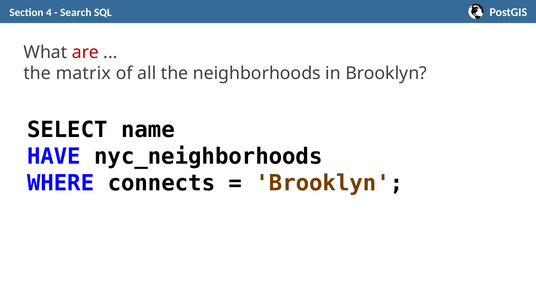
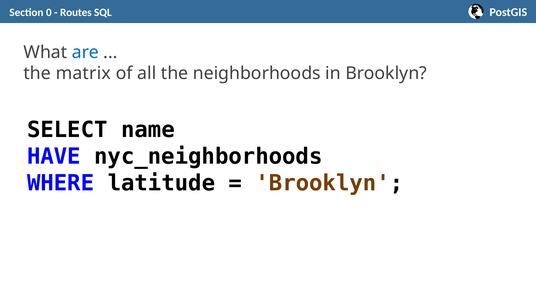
4: 4 -> 0 (49, 12)
Search: Search -> Routes (76, 12)
are colour: red -> blue (85, 52)
connects: connects -> latitude (161, 183)
